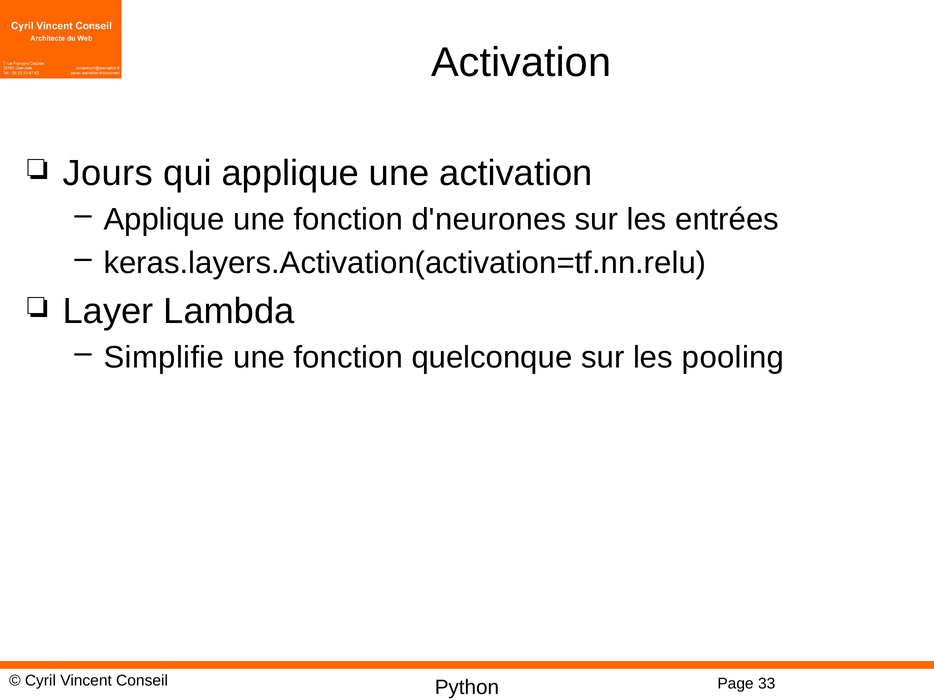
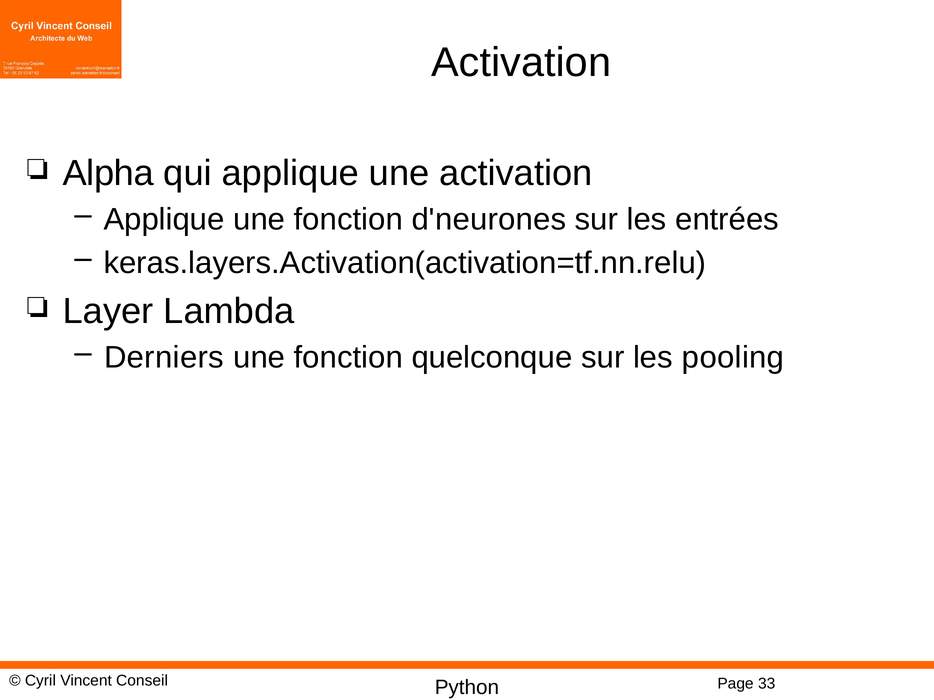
Jours: Jours -> Alpha (108, 173)
Simplifie: Simplifie -> Derniers (164, 358)
